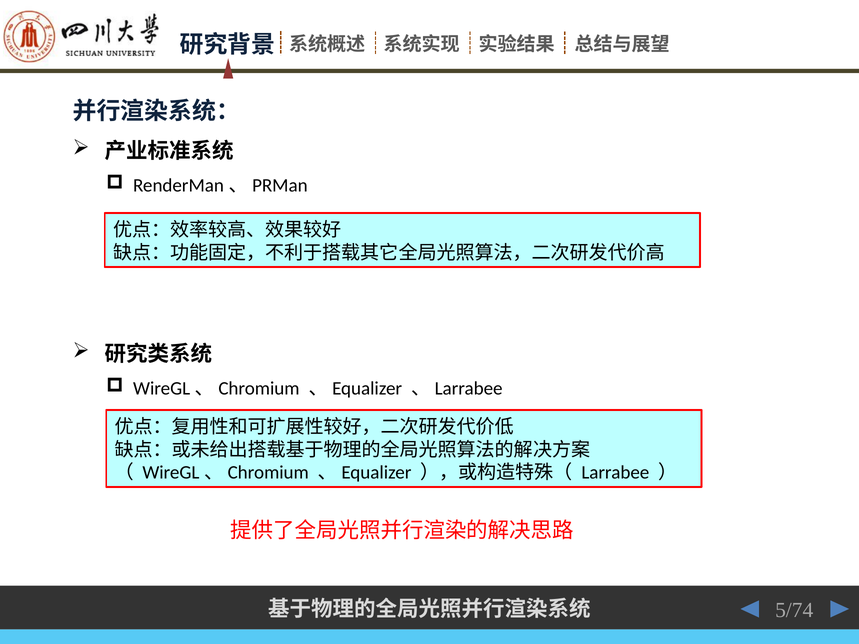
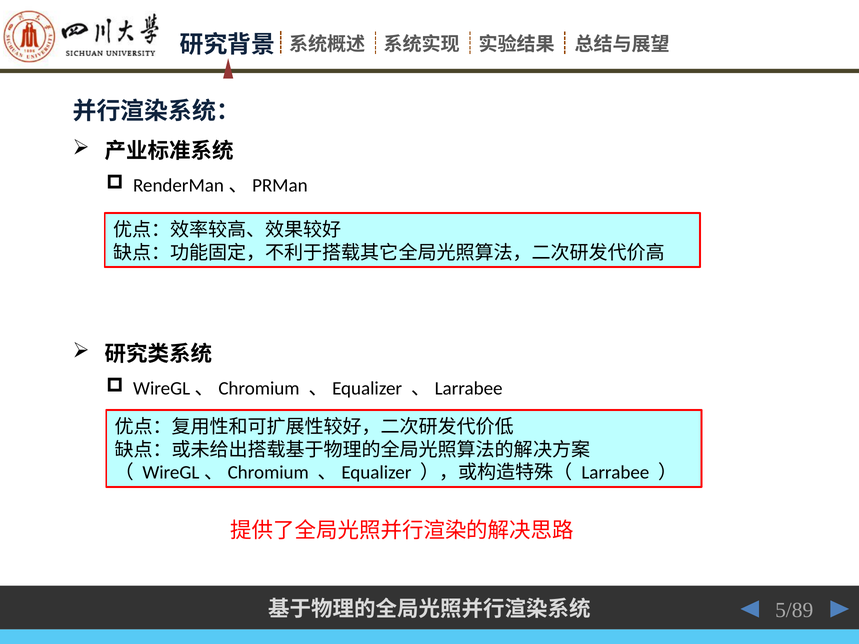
5/74: 5/74 -> 5/89 (794, 610)
